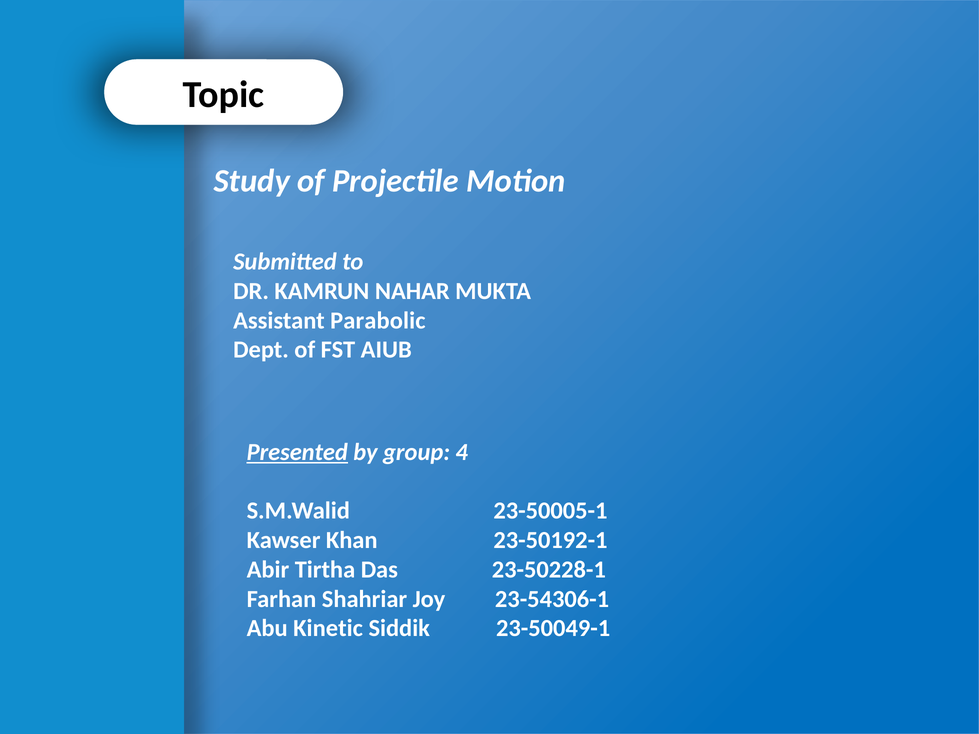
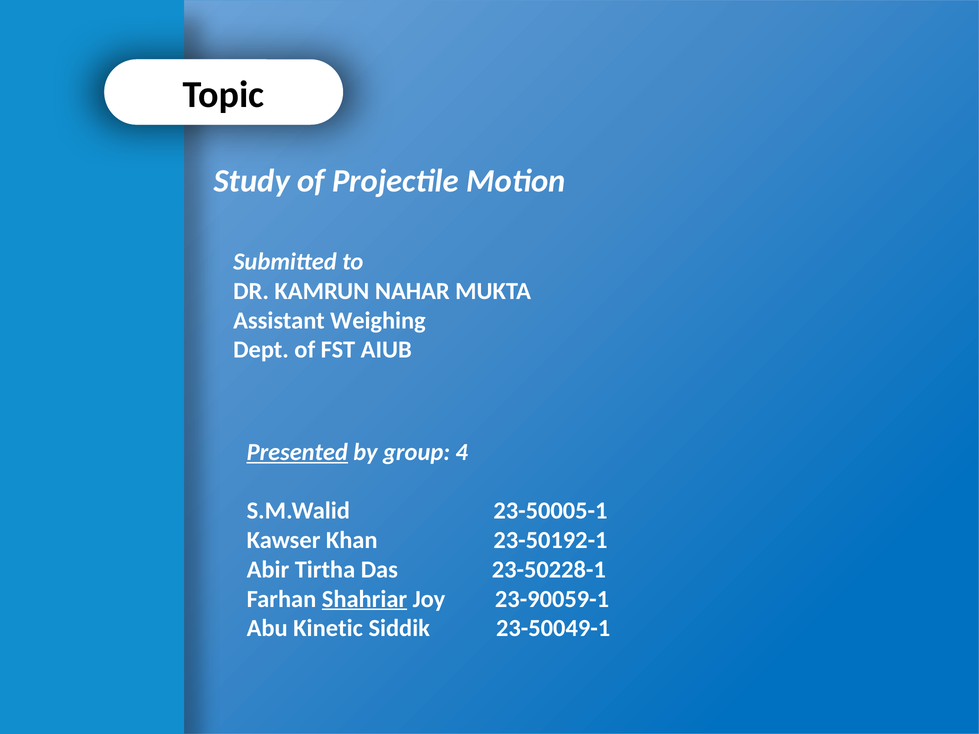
Parabolic: Parabolic -> Weighing (378, 321)
Shahriar underline: none -> present (364, 599)
23-54306-1: 23-54306-1 -> 23-90059-1 (552, 599)
